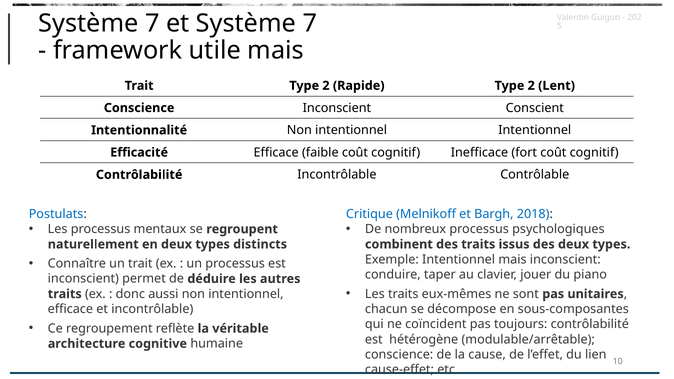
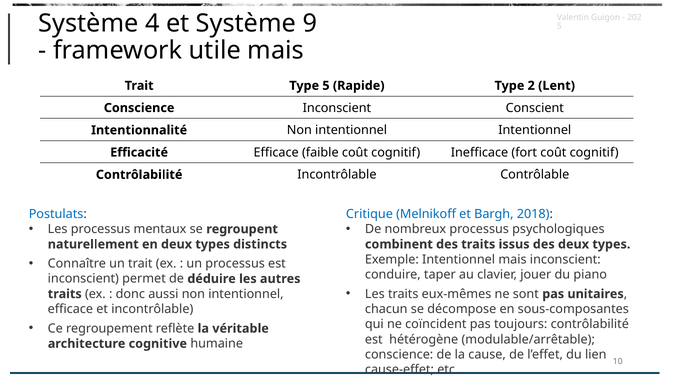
7: 7 -> 4 (152, 23)
et Système 7: 7 -> 9 (310, 23)
Trait Type 2: 2 -> 5 (326, 86)
